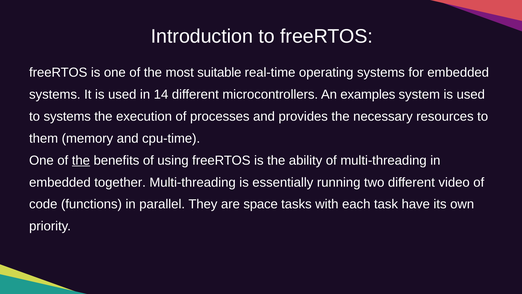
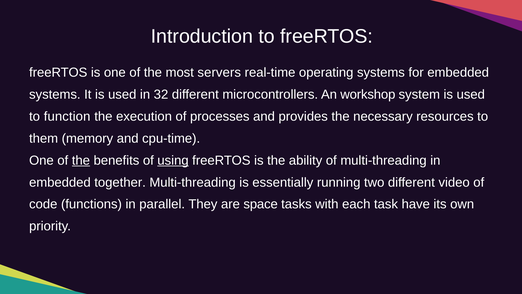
suitable: suitable -> servers (219, 73)
14: 14 -> 32 (161, 94)
examples: examples -> workshop (368, 94)
to systems: systems -> function (67, 116)
using underline: none -> present (173, 160)
